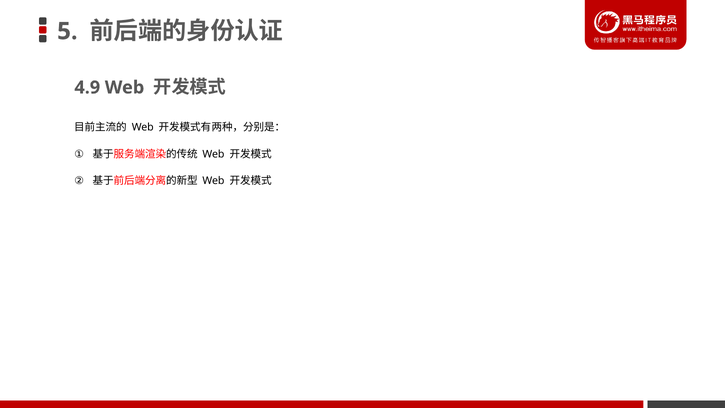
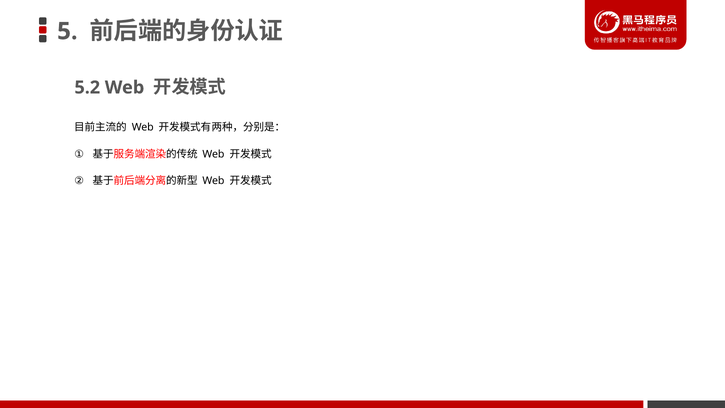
4.9: 4.9 -> 5.2 (87, 87)
